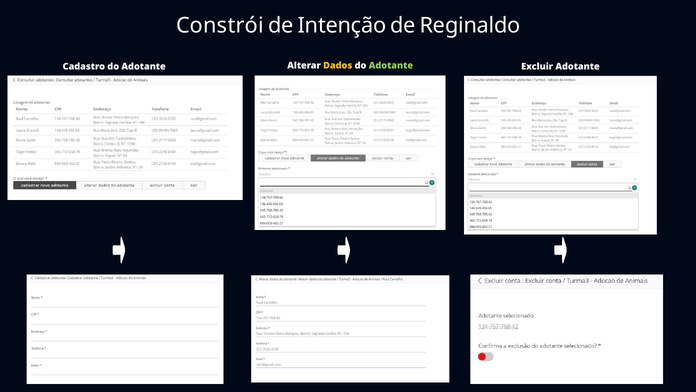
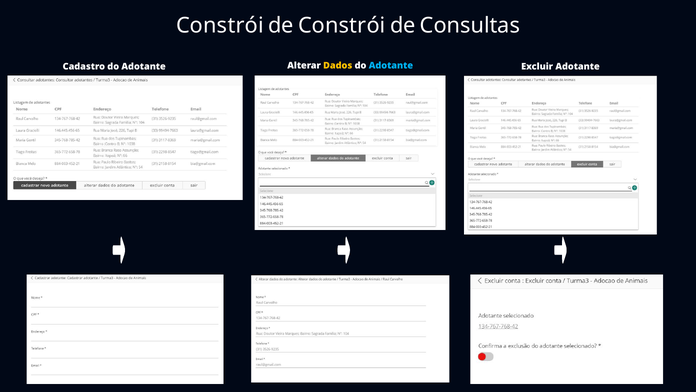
de Intenção: Intenção -> Constrói (342, 25)
Reginaldo: Reginaldo -> Consultas (470, 25)
Adotante colour: light green -> light blue (391, 66)
